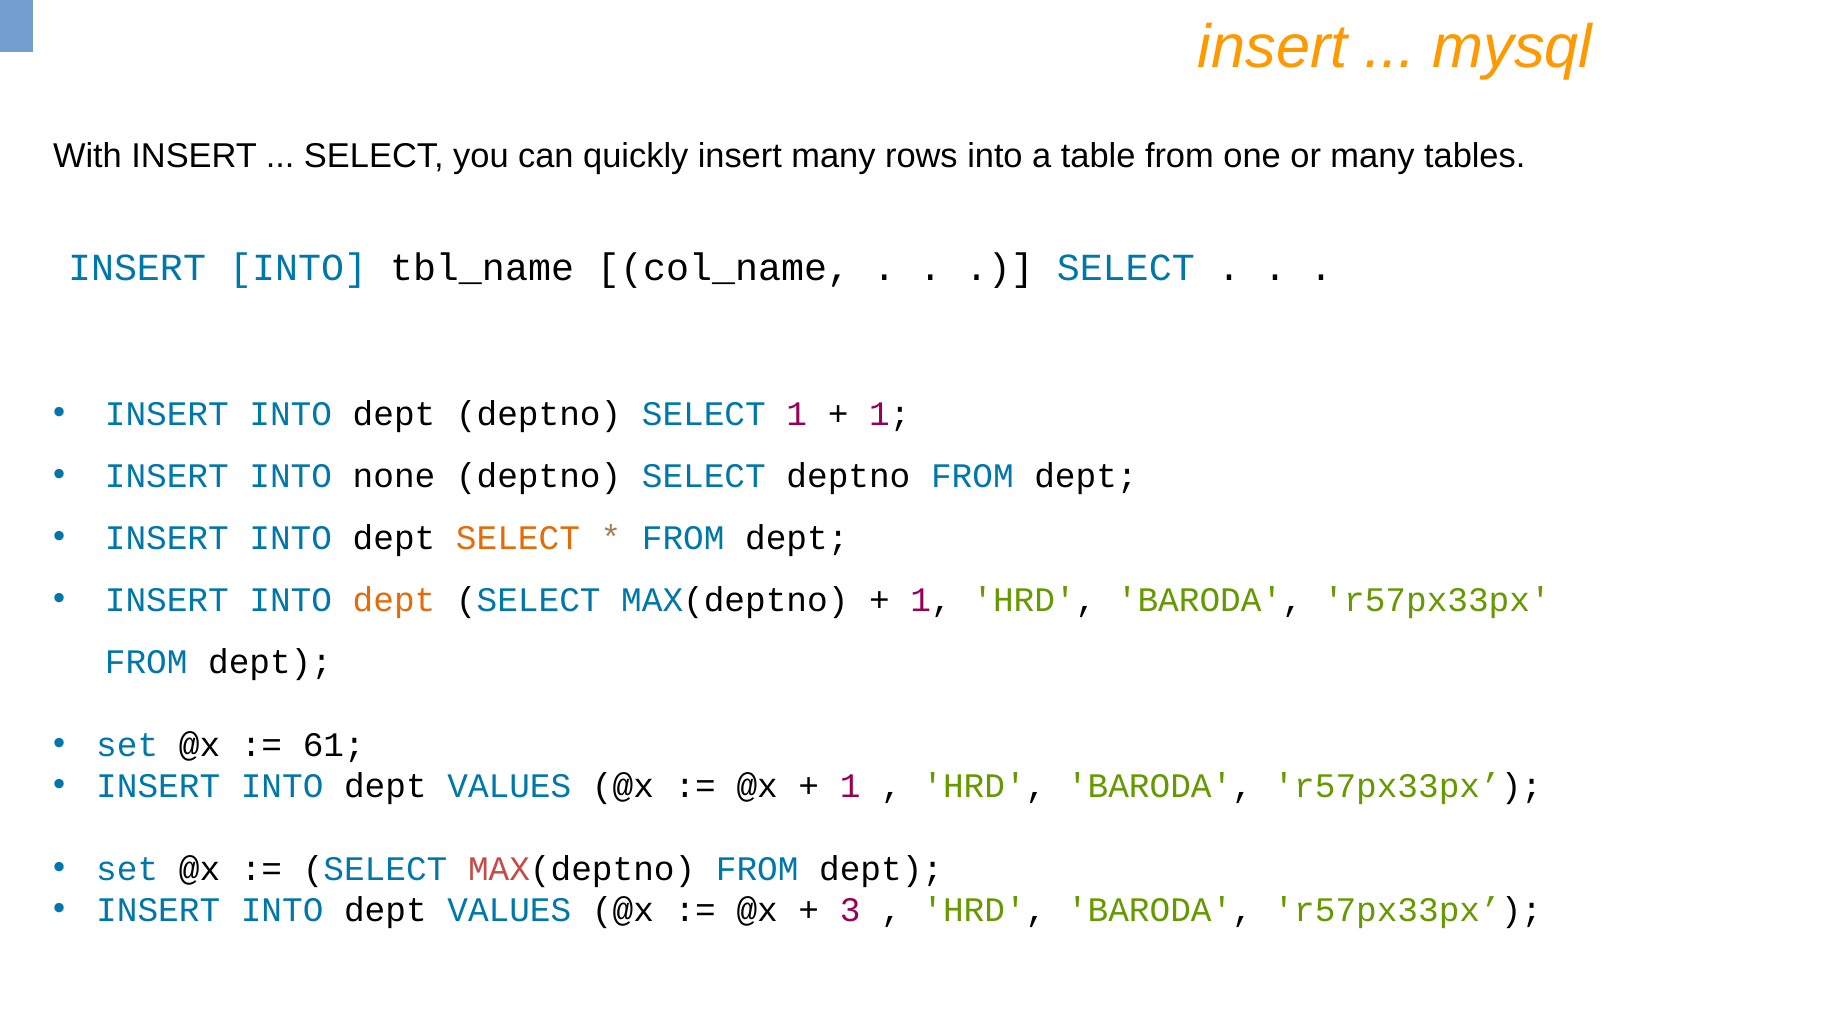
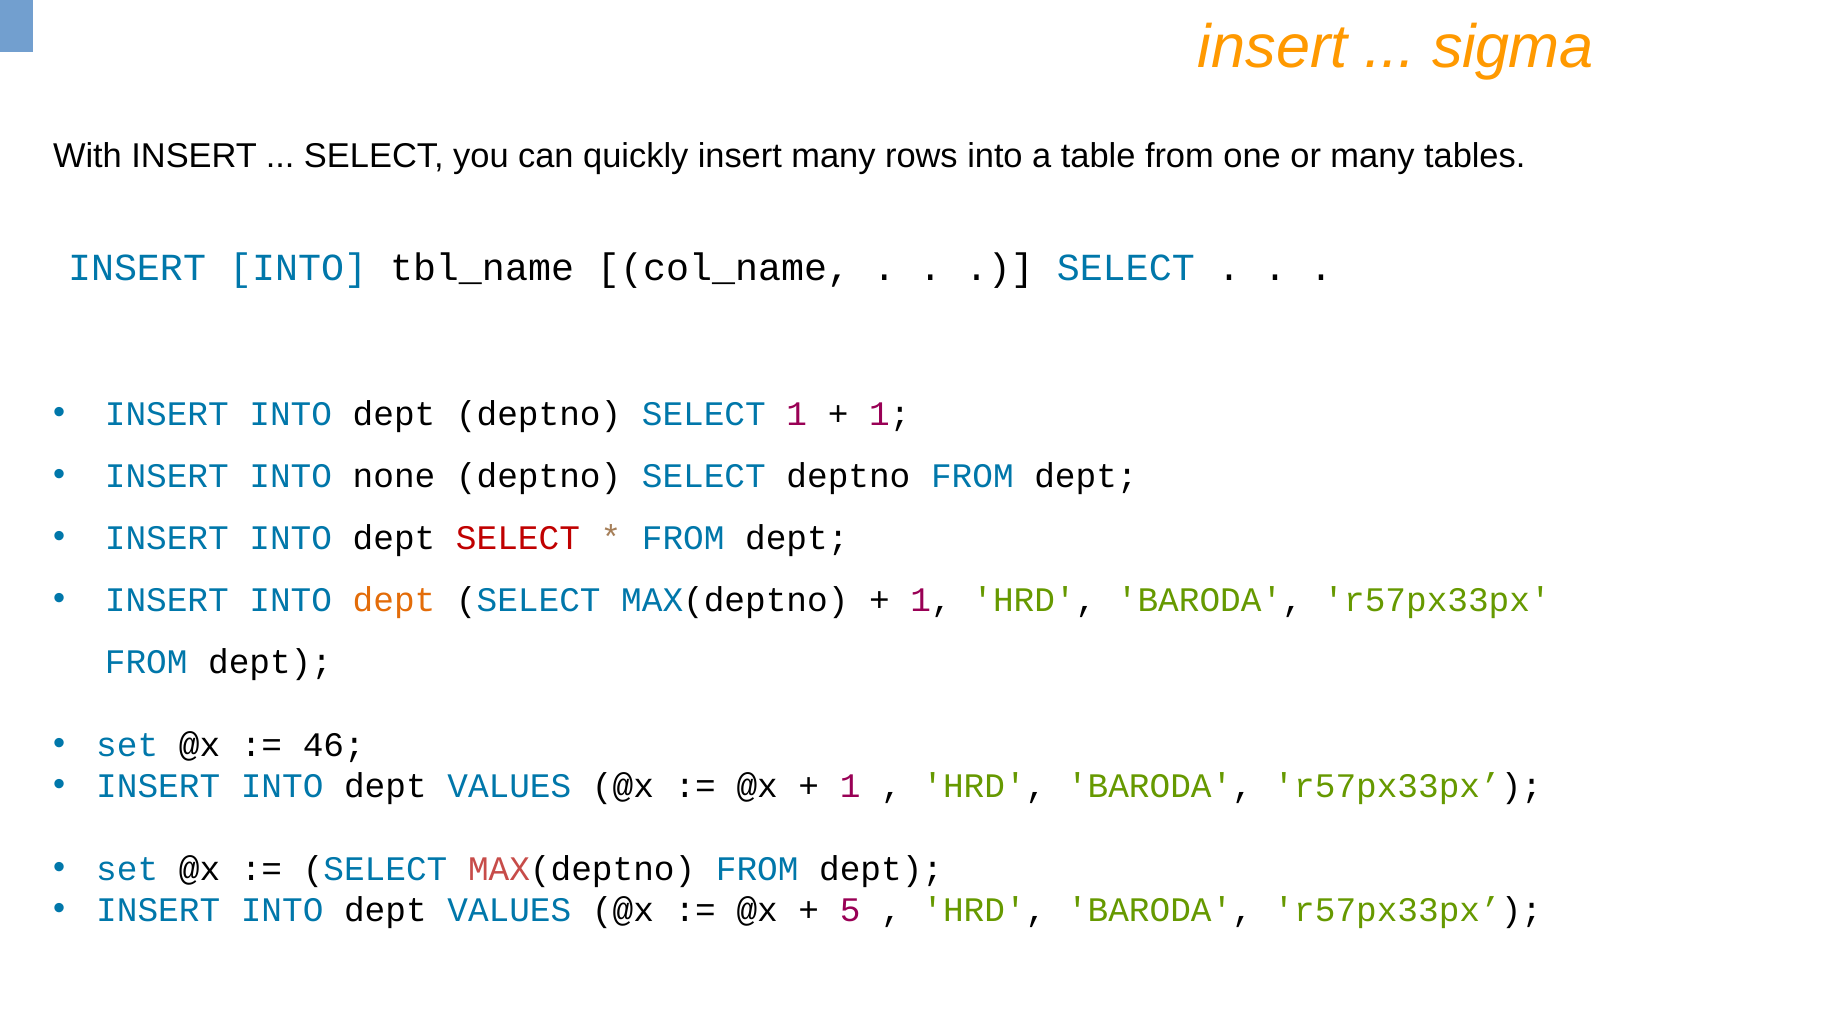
mysql: mysql -> sigma (1513, 48)
SELECT colour: orange -> red (518, 538)
61: 61 -> 46 (334, 745)
3: 3 -> 5 (850, 910)
